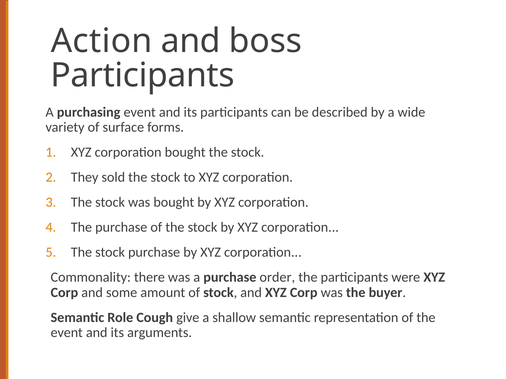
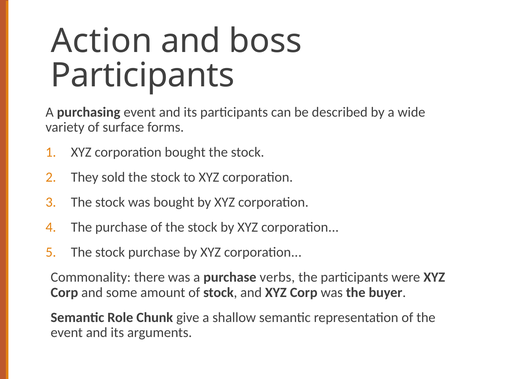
order: order -> verbs (277, 278)
Cough: Cough -> Chunk (155, 318)
